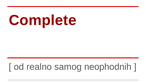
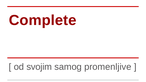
realno: realno -> svojim (39, 67)
neophodnih: neophodnih -> promenljive (108, 67)
